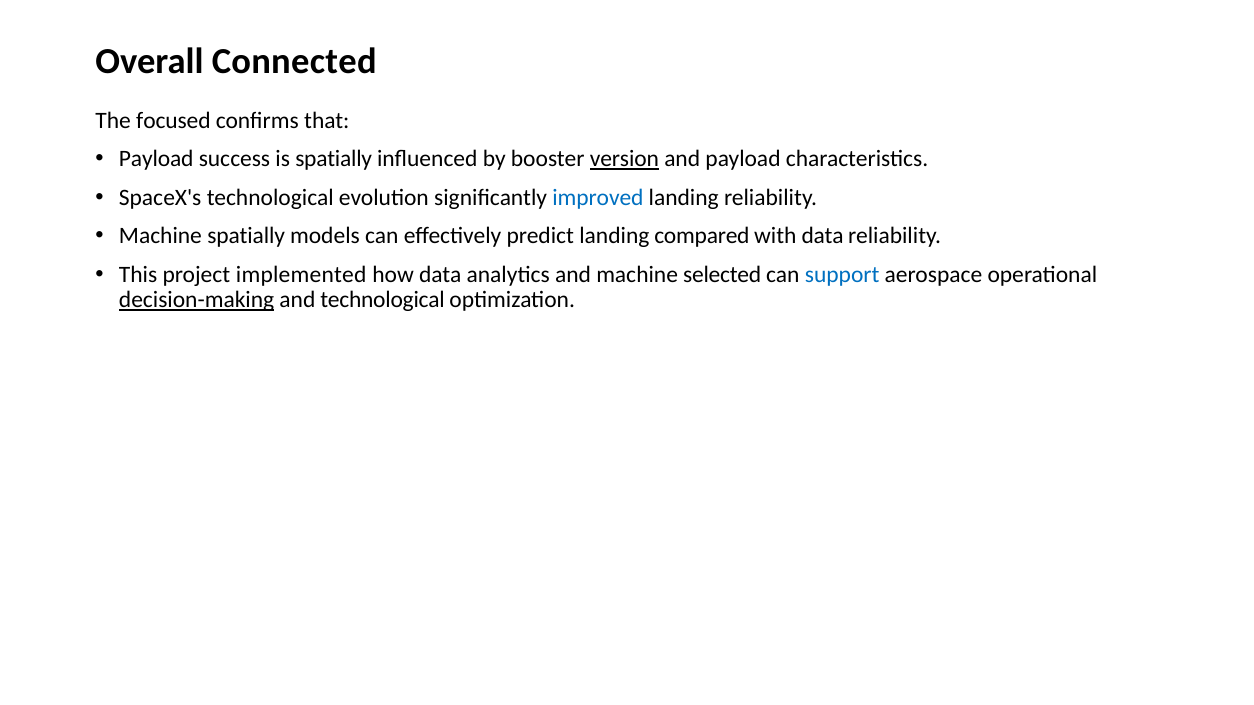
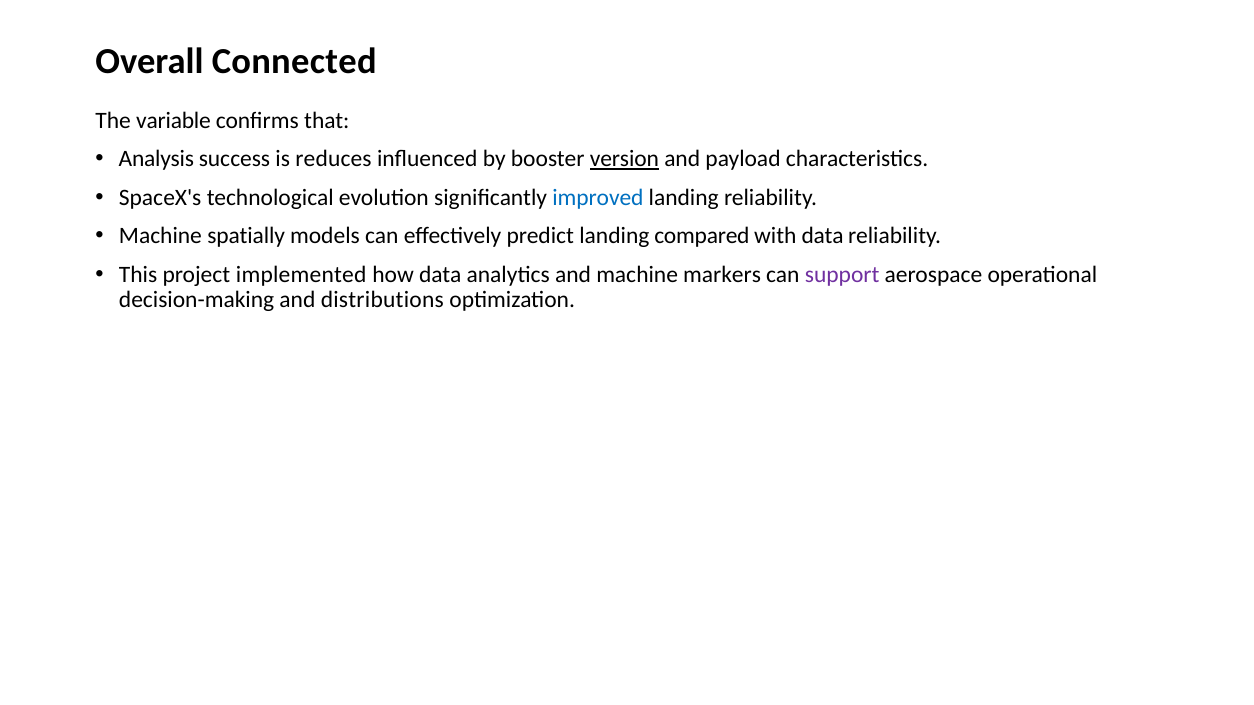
focused: focused -> variable (173, 121)
Payload: Payload -> Analysis (156, 159)
is spatially: spatially -> reduces (333, 159)
selected: selected -> markers (722, 275)
support colour: blue -> purple (842, 275)
decision-making underline: present -> none (197, 300)
and technological: technological -> distributions (382, 300)
